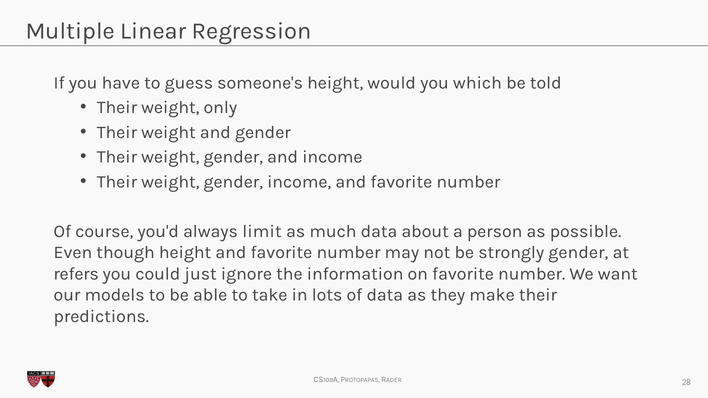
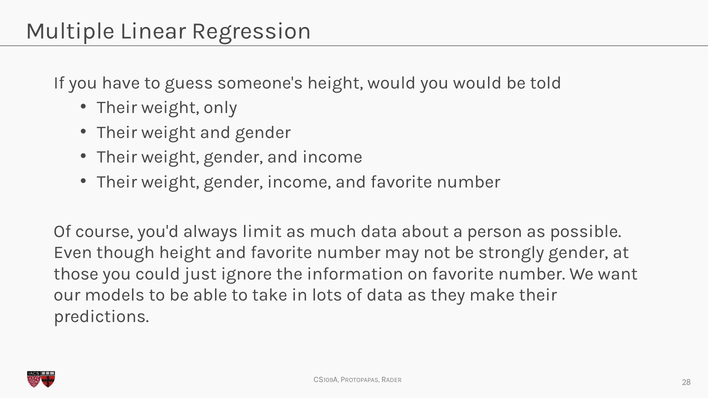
you which: which -> would (477, 83)
refers: refers -> those (76, 274)
